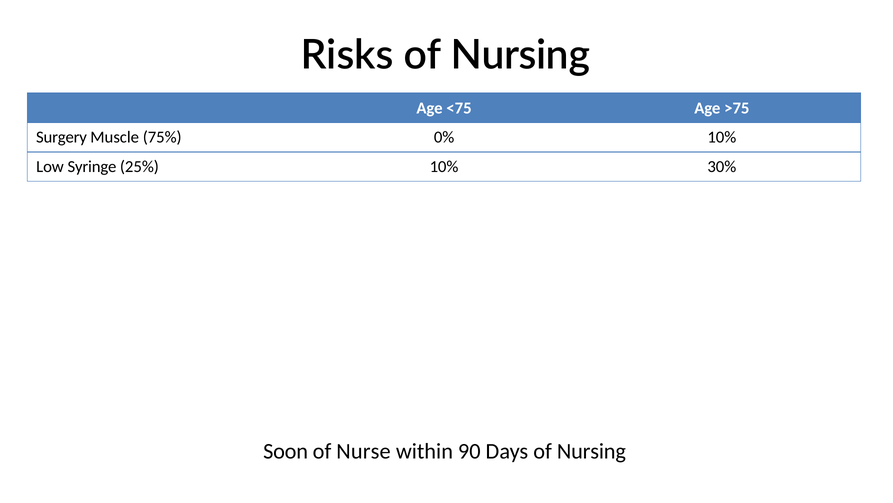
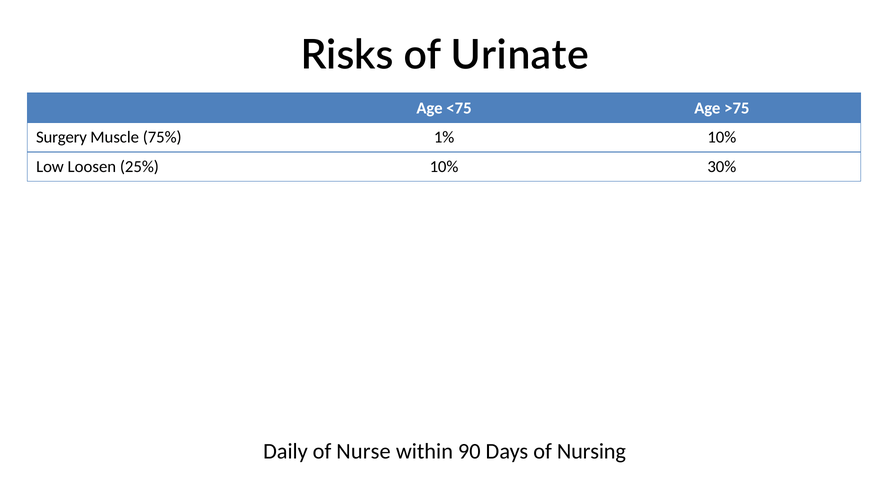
Risks of Nursing: Nursing -> Urinate (520, 55)
0%: 0% -> 1% (444, 137)
Syringe: Syringe -> Loosen (92, 167)
Soon: Soon -> Daily (285, 451)
